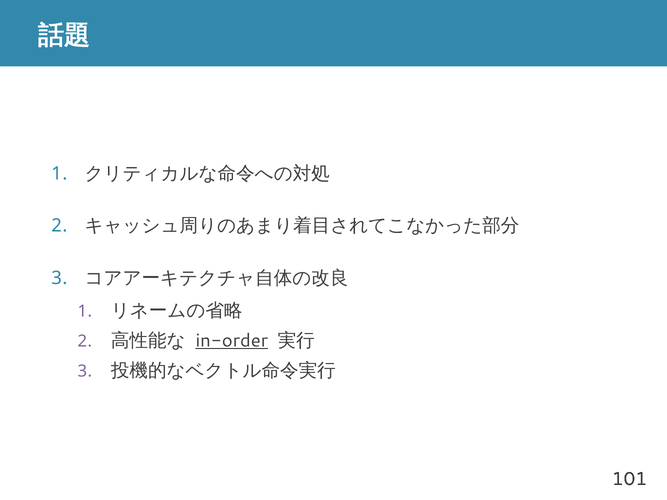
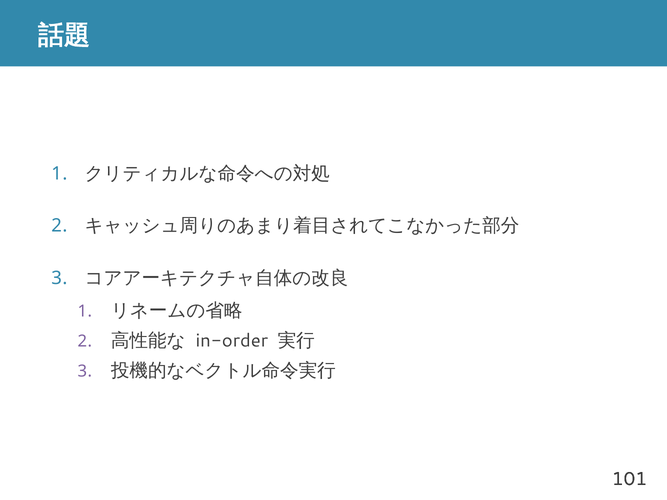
in-order underline: present -> none (232, 341)
